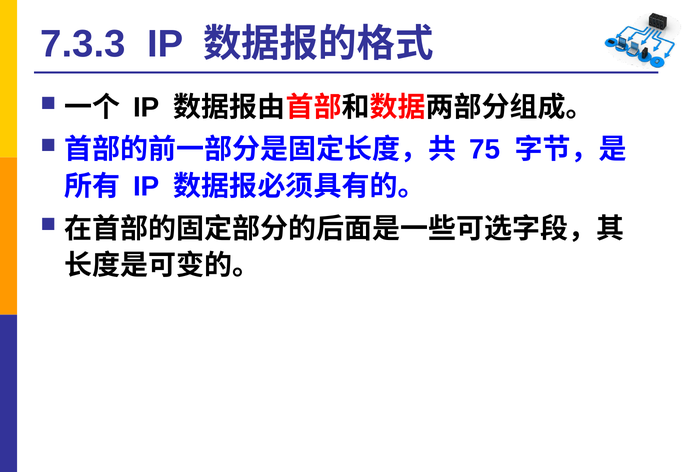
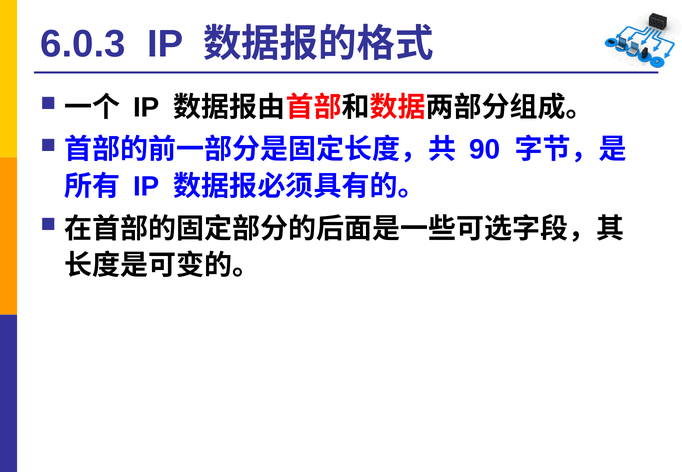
7.3.3: 7.3.3 -> 6.0.3 (83, 44)
75: 75 -> 90 (485, 150)
